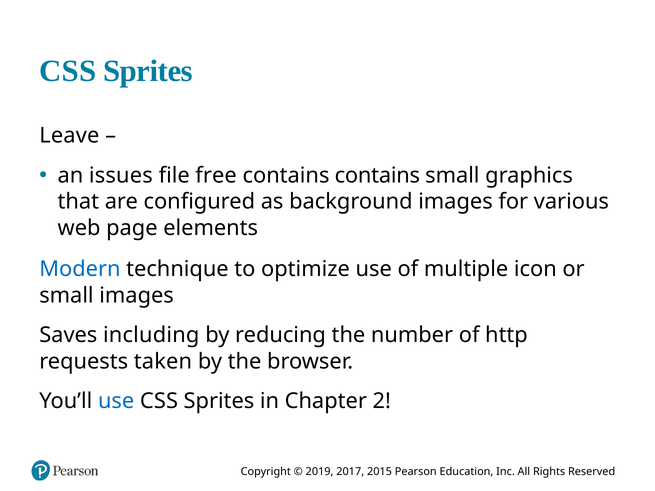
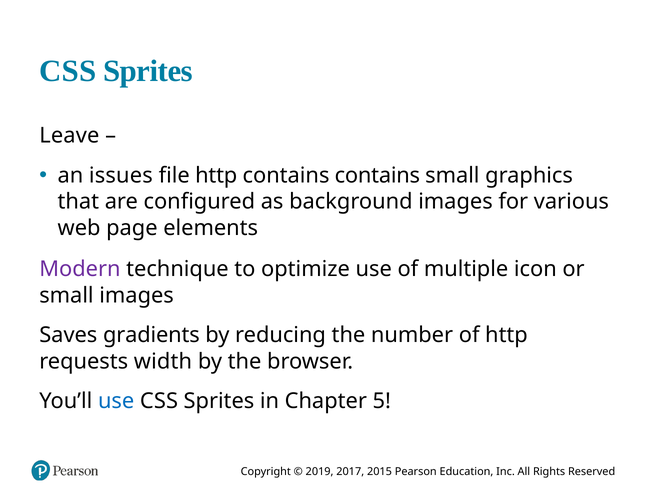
file free: free -> http (216, 176)
Modern colour: blue -> purple (80, 269)
including: including -> gradients (151, 335)
taken: taken -> width (163, 362)
2: 2 -> 5 (382, 401)
